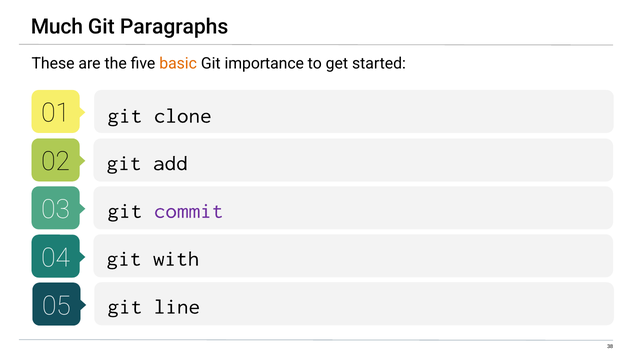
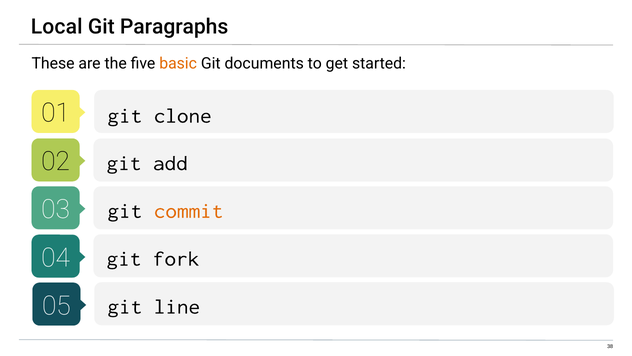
Much: Much -> Local (57, 27)
importance: importance -> documents (264, 64)
commit colour: purple -> orange (189, 211)
with: with -> fork (176, 258)
